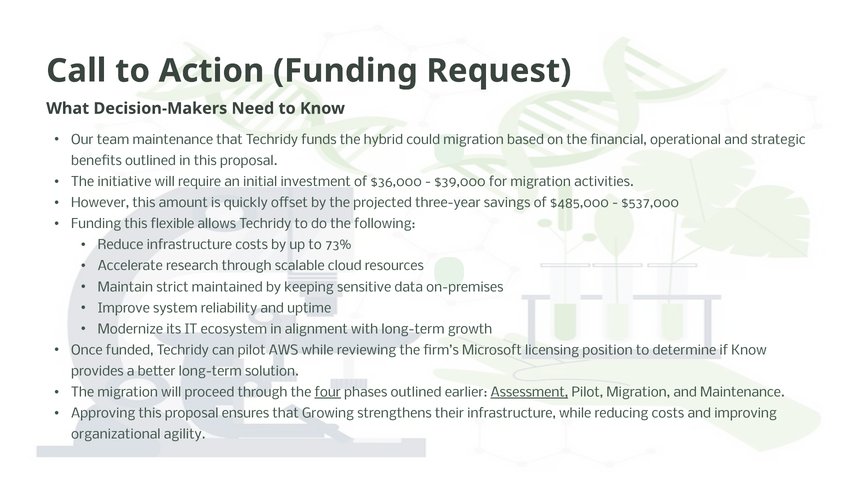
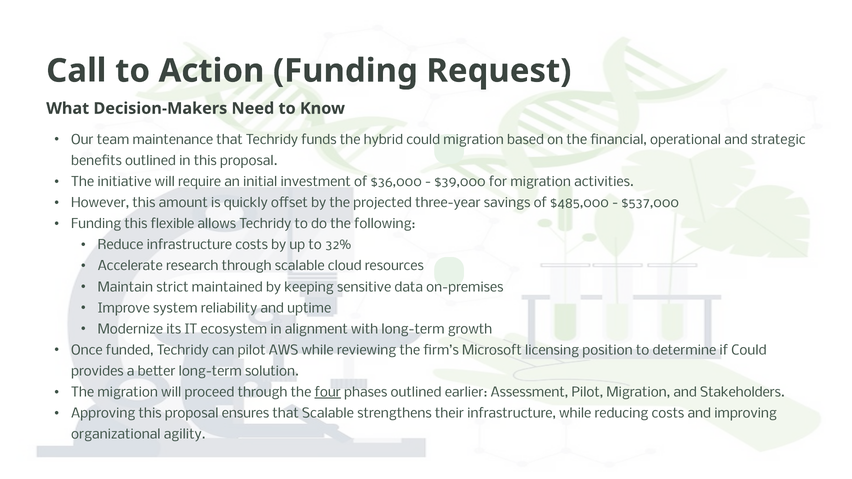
73%: 73% -> 32% (338, 245)
if Know: Know -> Could (749, 351)
Assessment underline: present -> none (529, 393)
and Maintenance: Maintenance -> Stakeholders (742, 393)
that Growing: Growing -> Scalable (328, 414)
